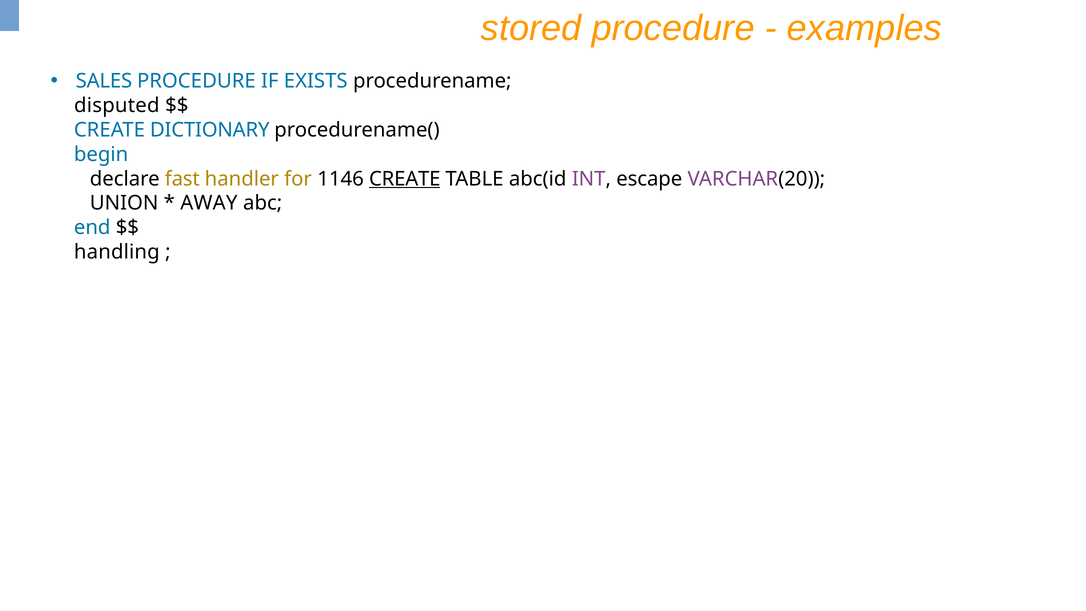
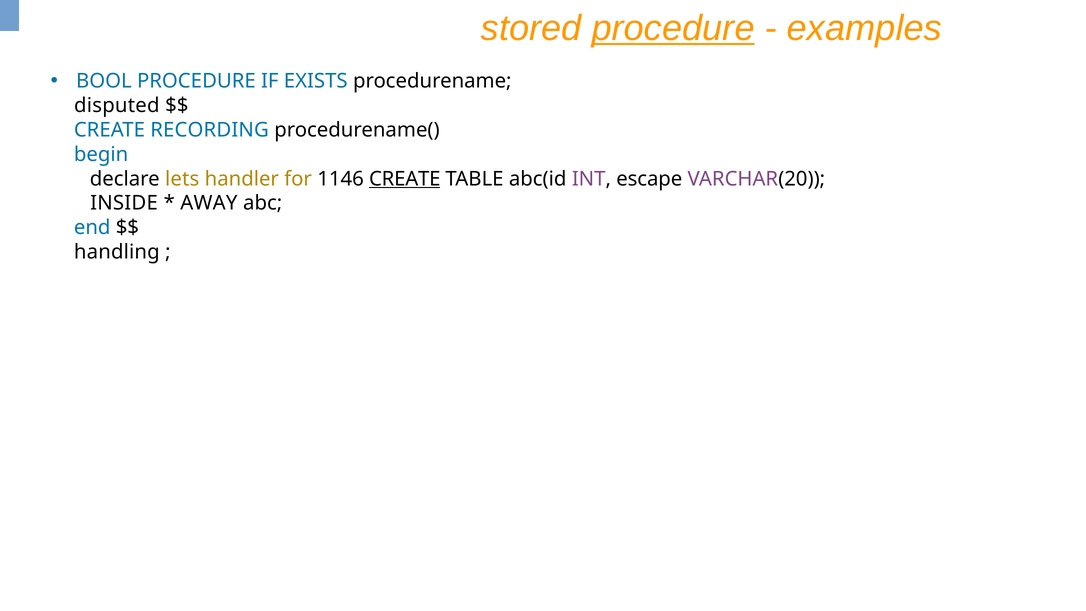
procedure underline: none -> present (673, 28)
SALES: SALES -> BOOL (104, 81)
DICTIONARY: DICTIONARY -> RECORDING (210, 130)
fast: fast -> lets (182, 179)
UNION: UNION -> INSIDE (124, 203)
